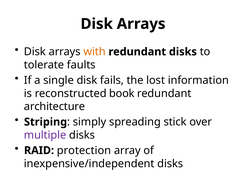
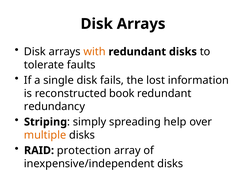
architecture: architecture -> redundancy (54, 106)
stick: stick -> help (175, 122)
multiple colour: purple -> orange (45, 135)
